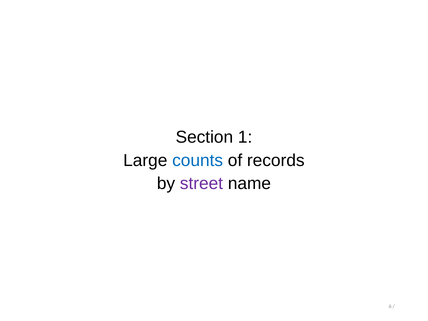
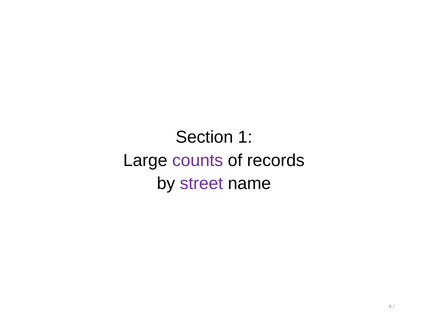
counts colour: blue -> purple (198, 160)
